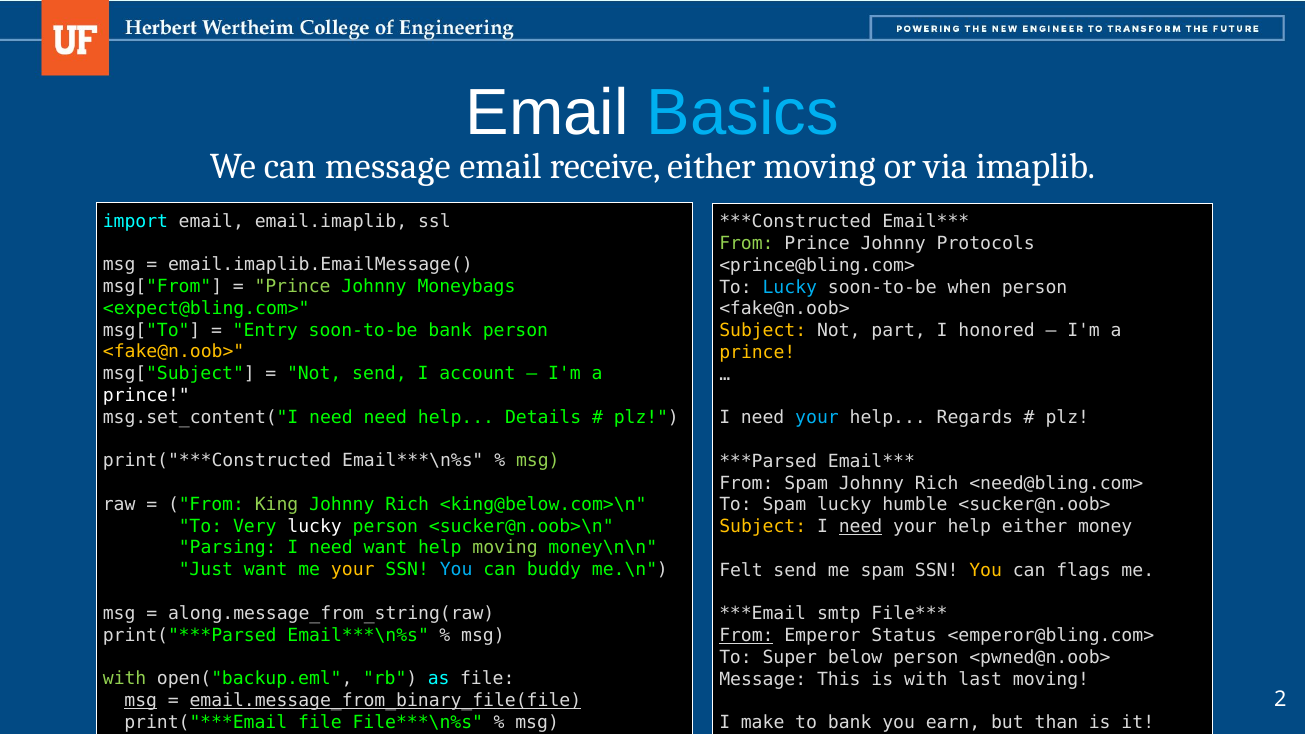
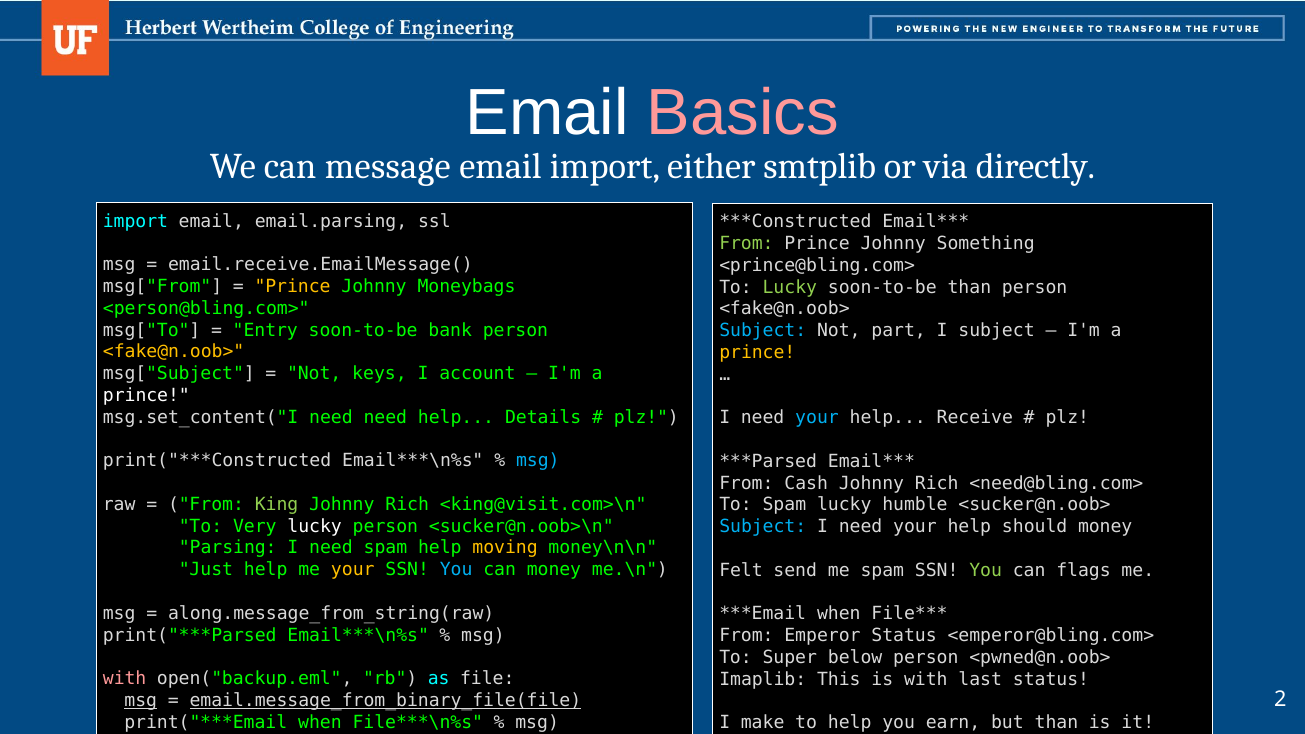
Basics colour: light blue -> pink (743, 113)
email receive: receive -> import (605, 167)
either moving: moving -> smtplib (820, 167)
imaplib: imaplib -> directly (1035, 167)
email.imaplib: email.imaplib -> email.parsing (331, 221)
Protocols: Protocols -> Something (986, 244)
email.imaplib.EmailMessage(: email.imaplib.EmailMessage( -> email.receive.EmailMessage( (320, 265)
Prince colour: light green -> yellow (293, 287)
Lucky colour: light blue -> light green (790, 287)
soon-to-be when: when -> than (969, 287)
<expect@bling.com>: <expect@bling.com> -> <person@bling.com> (206, 308)
Subject colour: yellow -> light blue (763, 331)
I honored: honored -> subject (997, 331)
Not send: send -> keys (379, 374)
Regards: Regards -> Receive (975, 418)
msg colour: light green -> light blue (538, 461)
From Spam: Spam -> Cash (806, 483)
<king@below.com>\n: <king@below.com>\n -> <king@visit.com>\n (543, 504)
Subject colour: yellow -> light blue (763, 527)
need underline: present -> none (861, 527)
help either: either -> should (1035, 527)
need want: want -> spam (385, 548)
moving colour: light green -> yellow (505, 548)
Just want: want -> help (266, 570)
can buddy: buddy -> money (554, 570)
You colour: yellow -> light green (986, 570)
smtp: smtp -> when (839, 614)
From underline: present -> none (746, 636)
with colour: light green -> pink (125, 679)
Message: Message -> Imaplib (763, 679)
last moving: moving -> status (1051, 679)
file: file -> when (320, 722)
to bank: bank -> help (850, 723)
